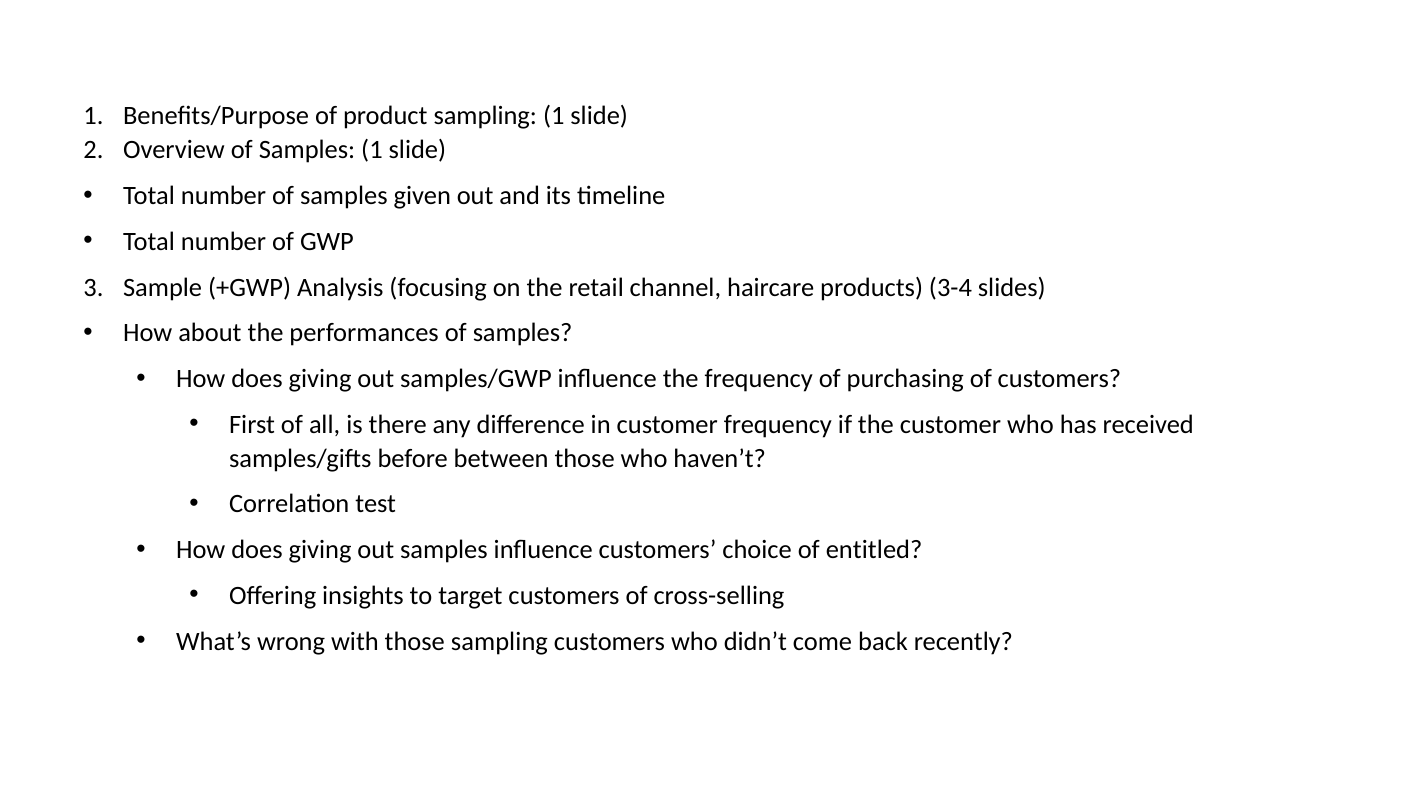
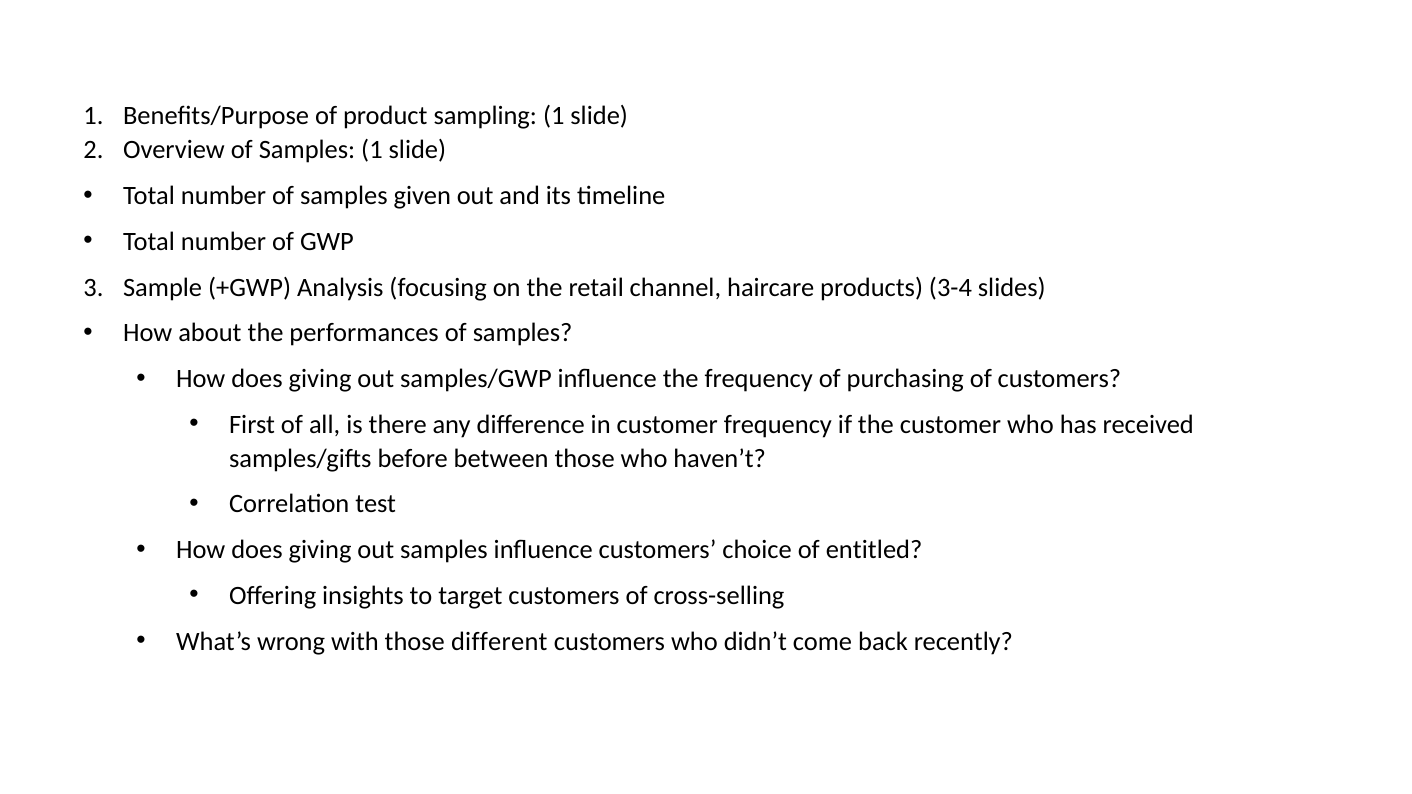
those sampling: sampling -> different (499, 642)
